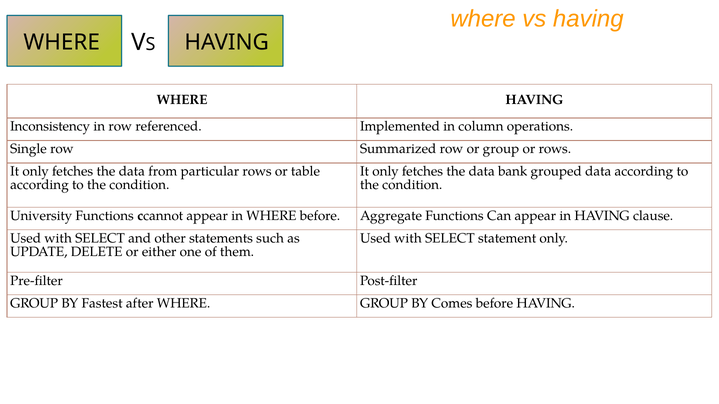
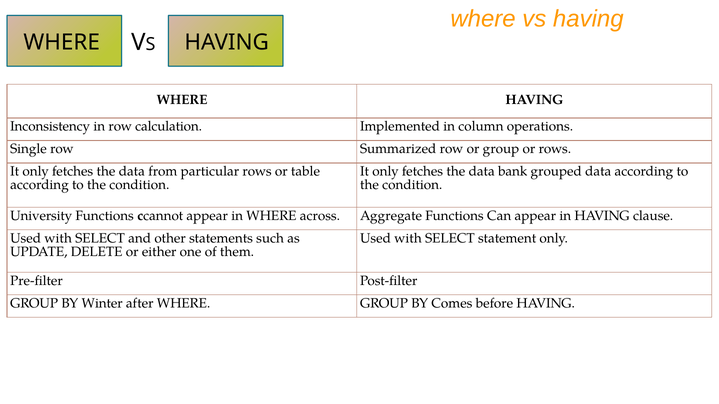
referenced: referenced -> calculation (169, 127)
WHERE before: before -> across (320, 216)
Fastest: Fastest -> Winter (102, 304)
